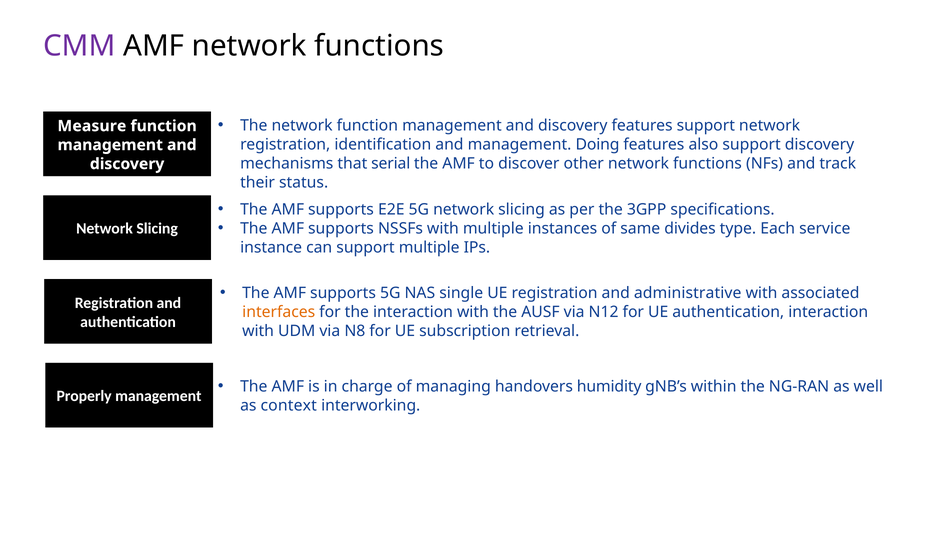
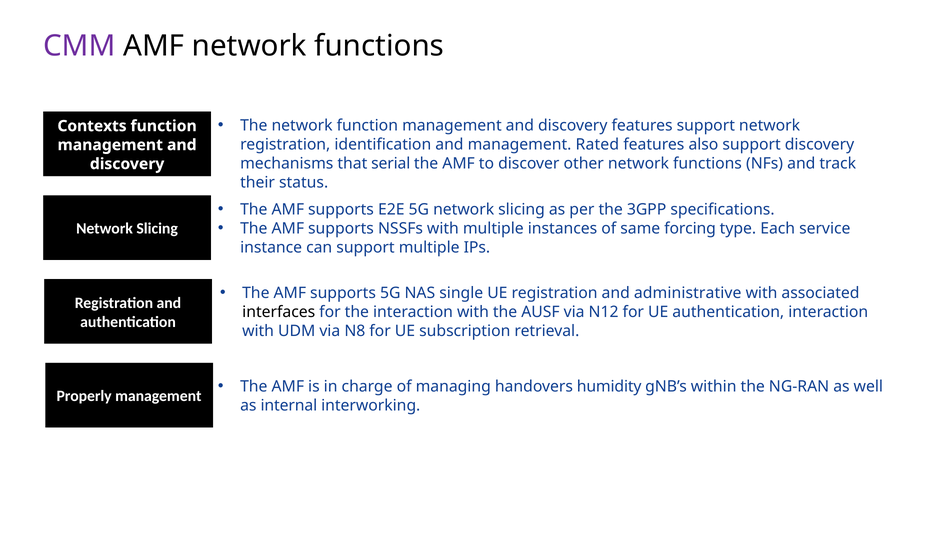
Measure: Measure -> Contexts (92, 126)
Doing: Doing -> Rated (597, 145)
divides: divides -> forcing (690, 228)
interfaces colour: orange -> black (279, 312)
context: context -> internal (289, 405)
